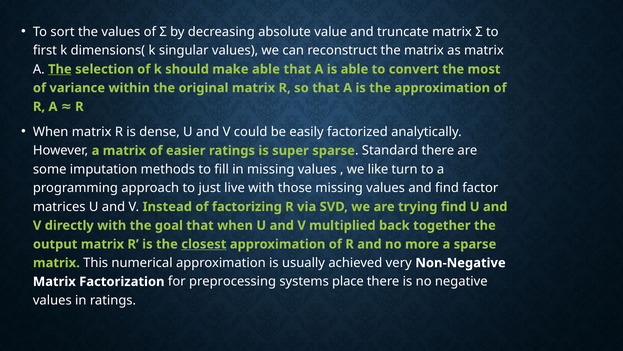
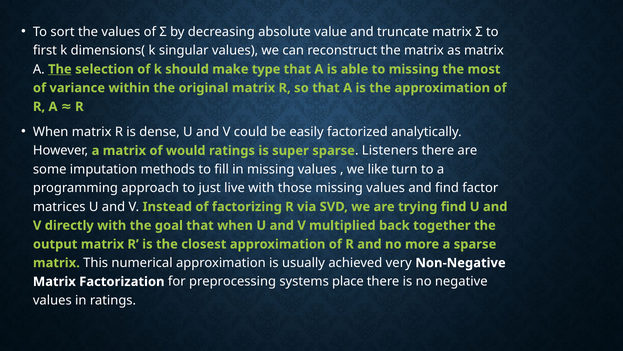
make able: able -> type (266, 69)
to convert: convert -> missing (414, 69)
easier: easier -> would (186, 150)
Standard: Standard -> Listeners (390, 150)
closest underline: present -> none (204, 244)
